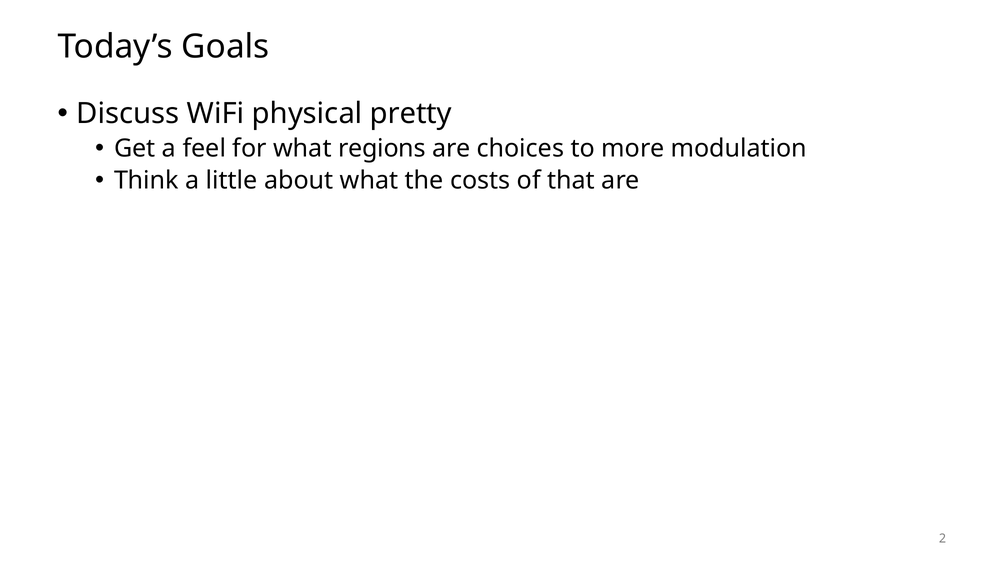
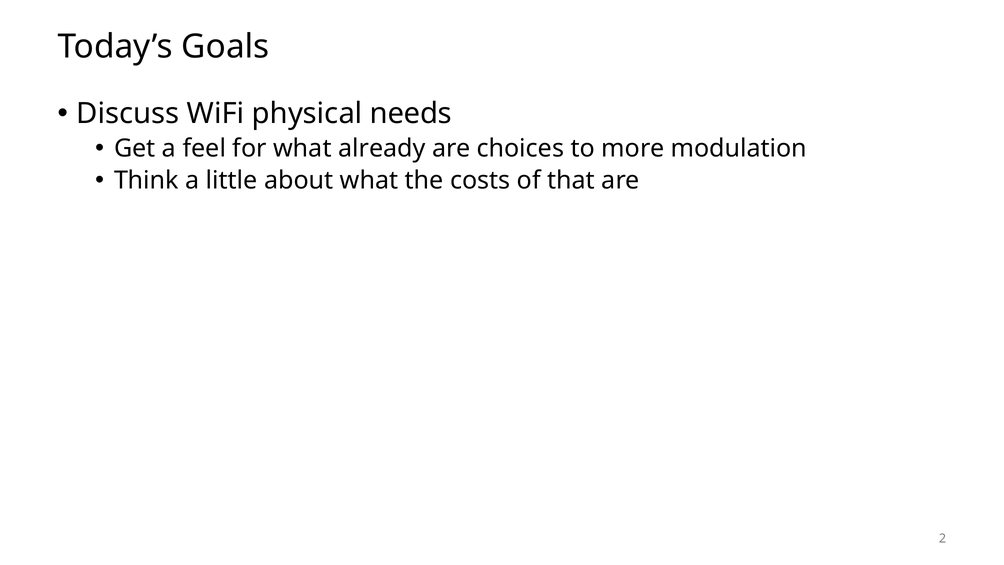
pretty: pretty -> needs (411, 114)
regions: regions -> already (382, 148)
